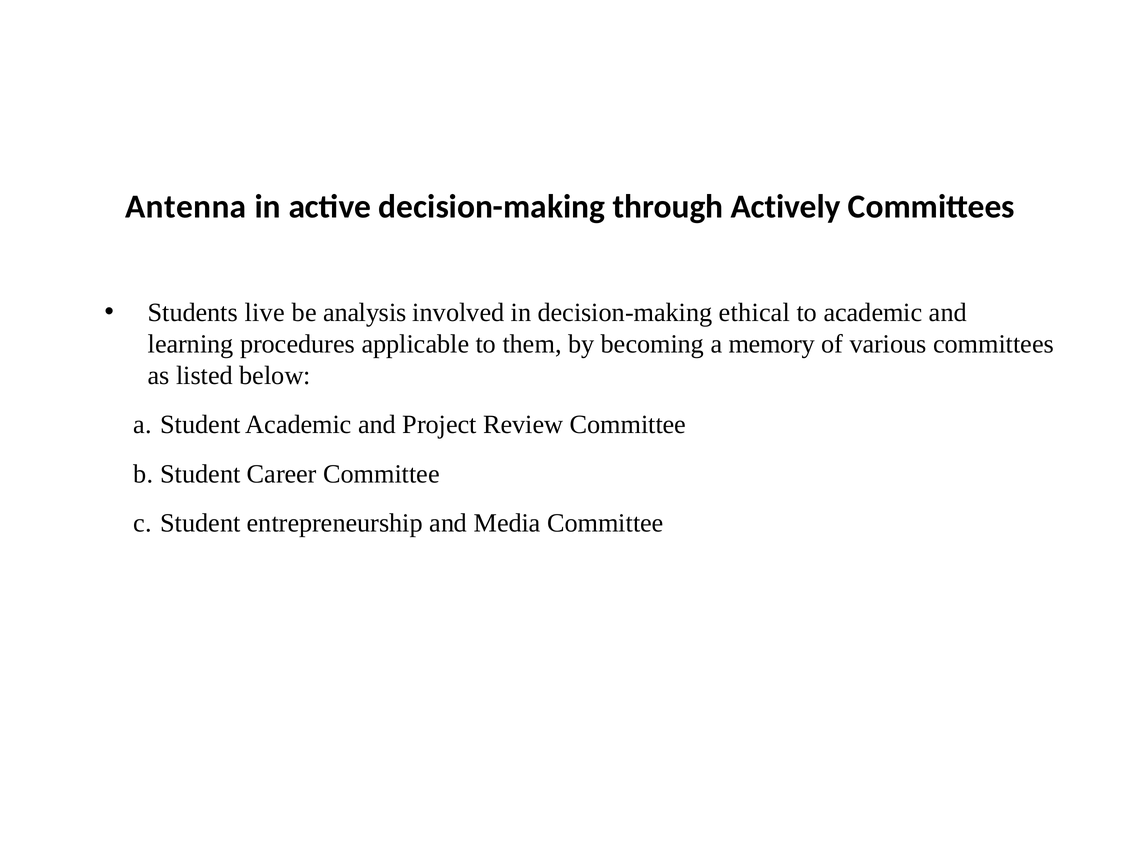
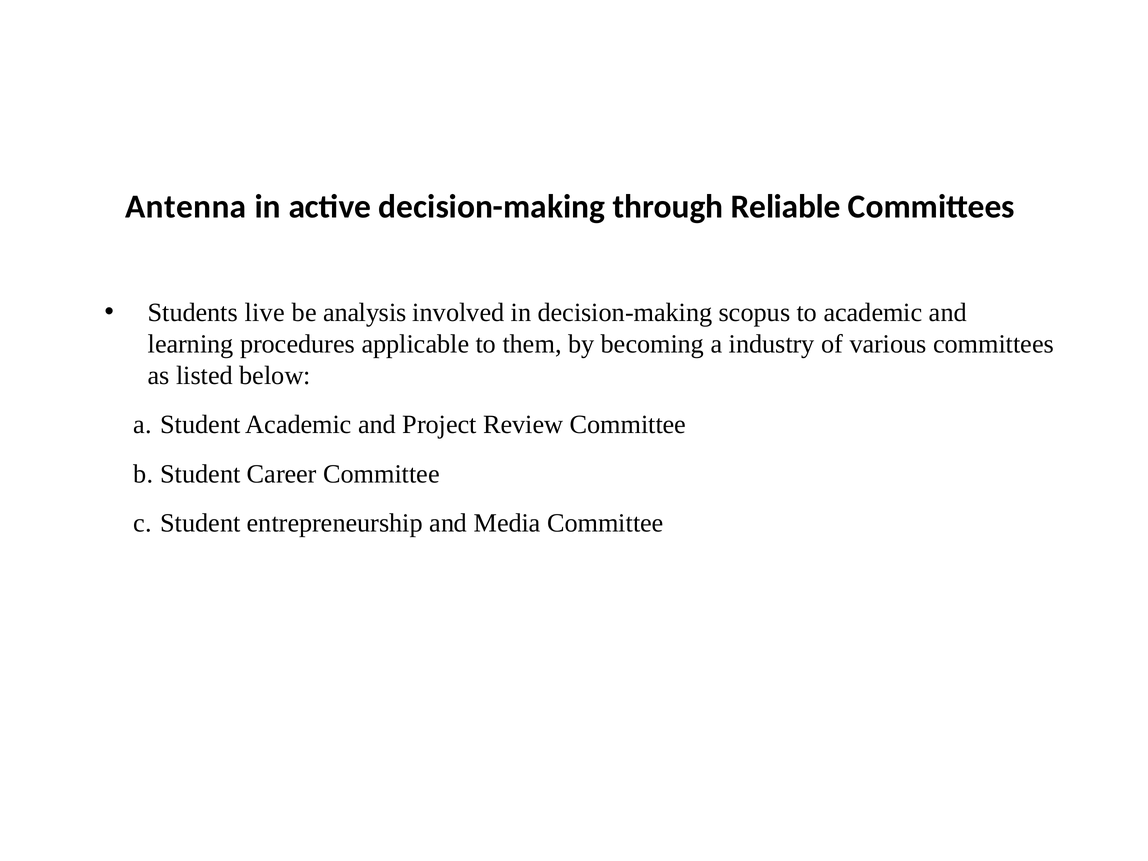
Actively: Actively -> Reliable (786, 207)
ethical: ethical -> scopus (755, 313)
memory: memory -> industry (772, 344)
